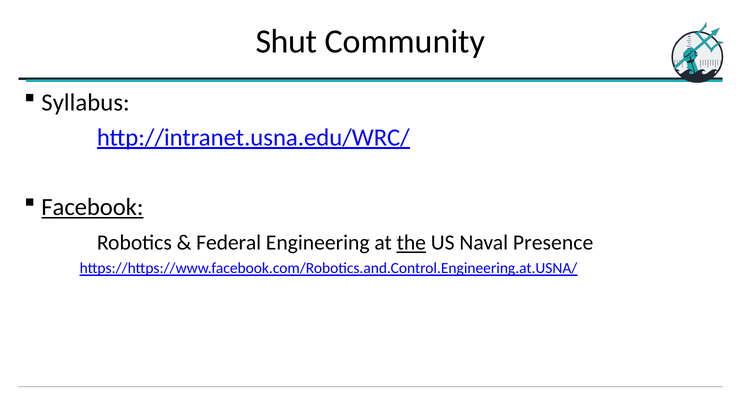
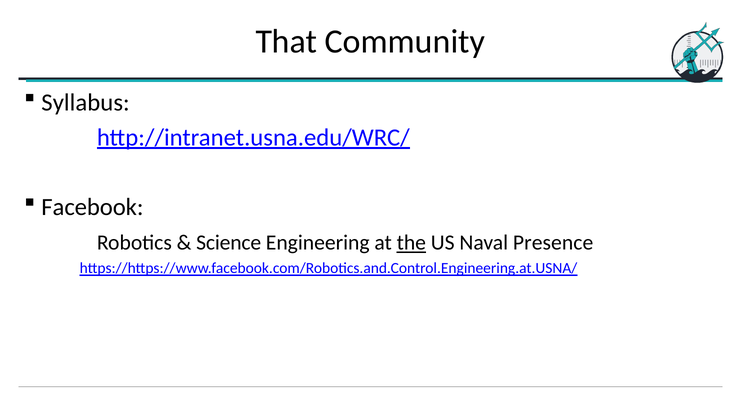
Shut: Shut -> That (286, 42)
Facebook underline: present -> none (92, 207)
Federal: Federal -> Science (229, 243)
